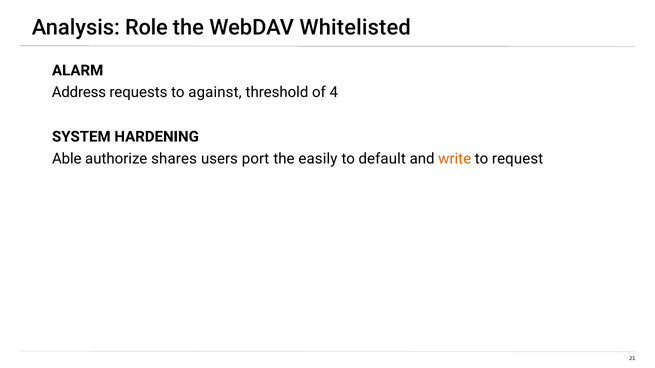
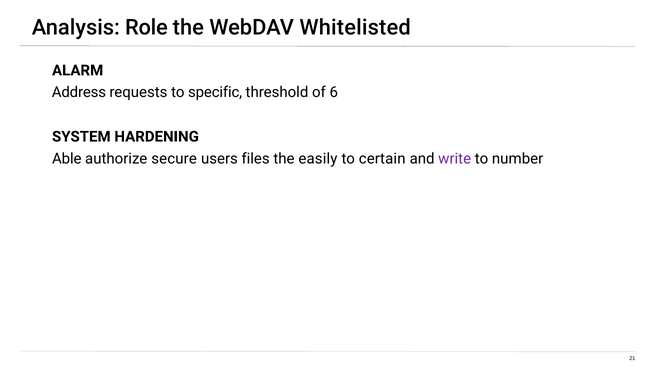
against: against -> specific (215, 93)
4: 4 -> 6 (334, 93)
shares: shares -> secure (174, 159)
port: port -> files (256, 159)
default: default -> certain (382, 159)
write colour: orange -> purple (455, 159)
request: request -> number (518, 159)
